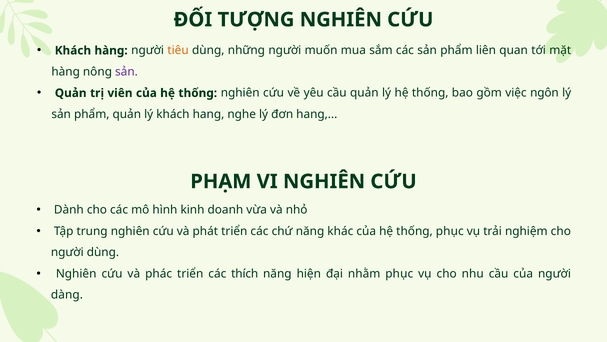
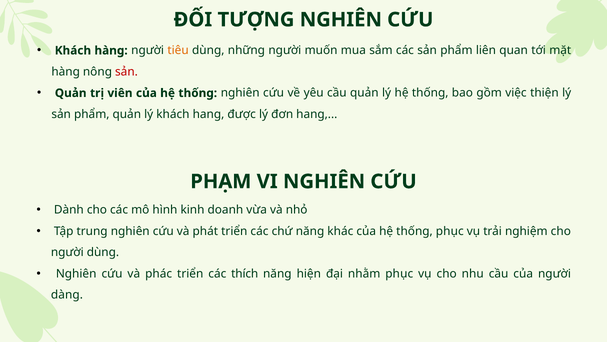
sản colour: purple -> red (126, 72)
ngôn: ngôn -> thiện (544, 93)
nghe: nghe -> được (242, 114)
